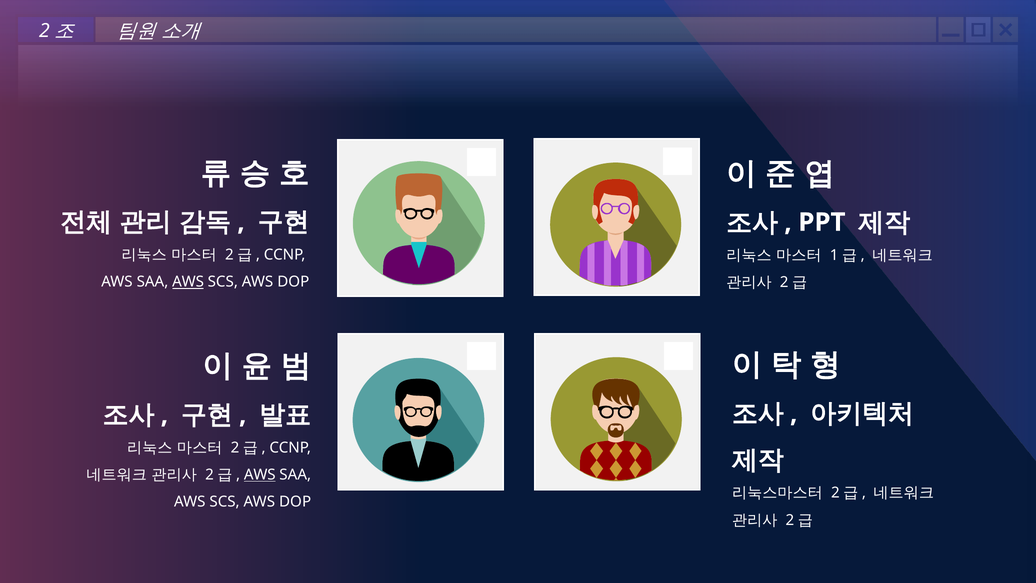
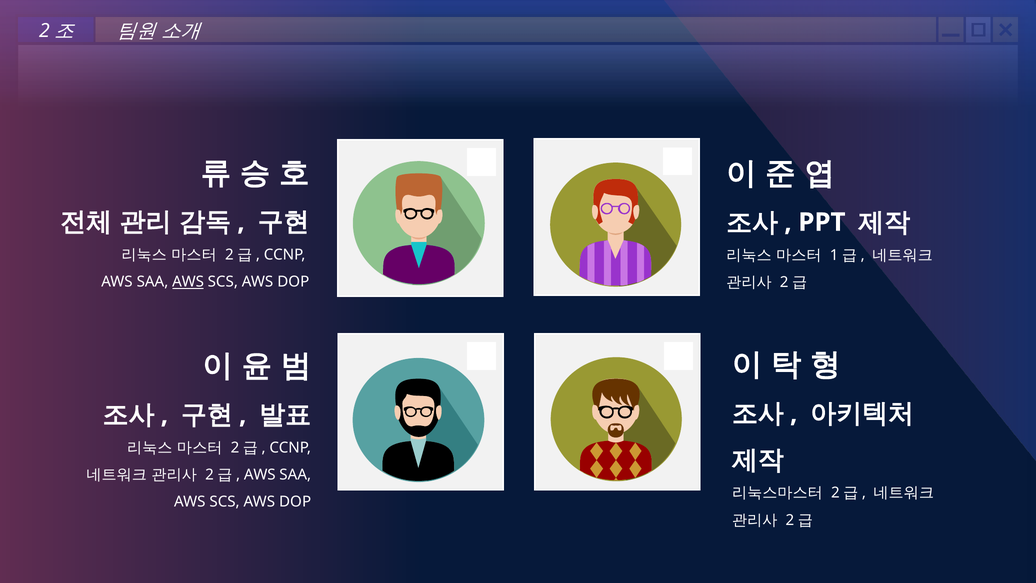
AWS underline: present -> none (260, 475)
